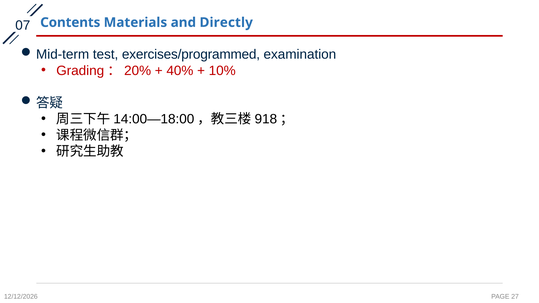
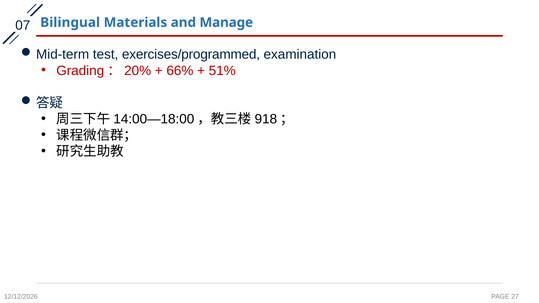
Contents: Contents -> Bilingual (70, 22)
Directly: Directly -> Manage (226, 22)
40%: 40% -> 66% (180, 71)
10%: 10% -> 51% (222, 71)
